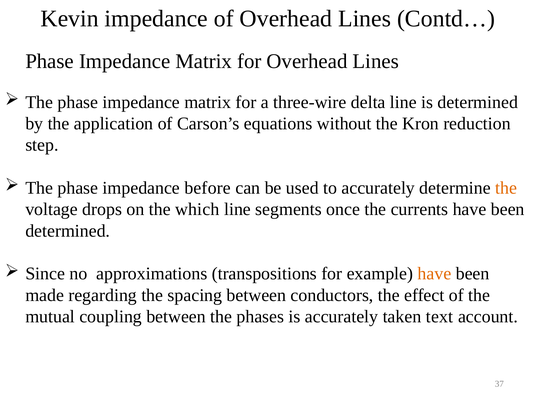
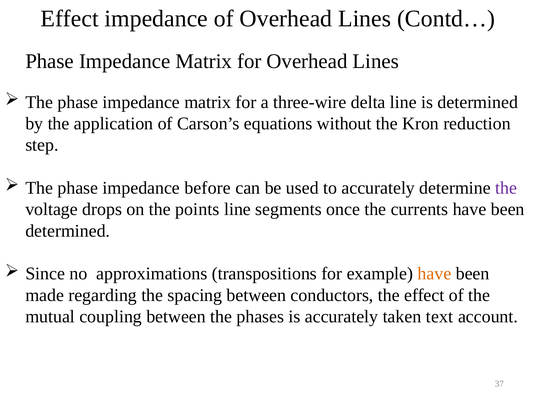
Kevin: Kevin -> Effect (70, 19)
the colour: orange -> purple (506, 188)
which: which -> points (197, 209)
